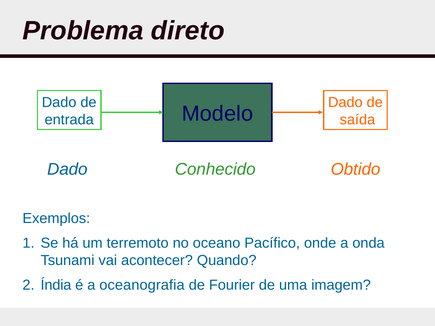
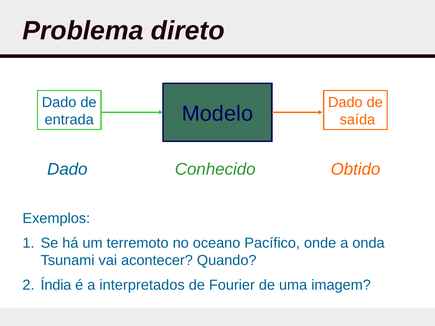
oceanografia: oceanografia -> interpretados (142, 285)
